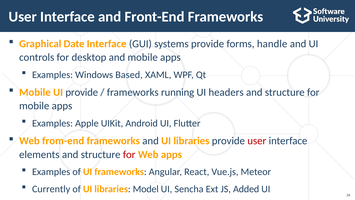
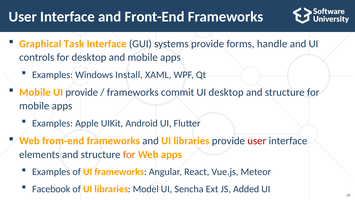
Date: Date -> Task (74, 44)
Based: Based -> Install (129, 75)
running: running -> commit (178, 92)
UI headers: headers -> desktop (226, 92)
for colour: red -> orange (129, 154)
Currently: Currently -> Facebook (51, 189)
